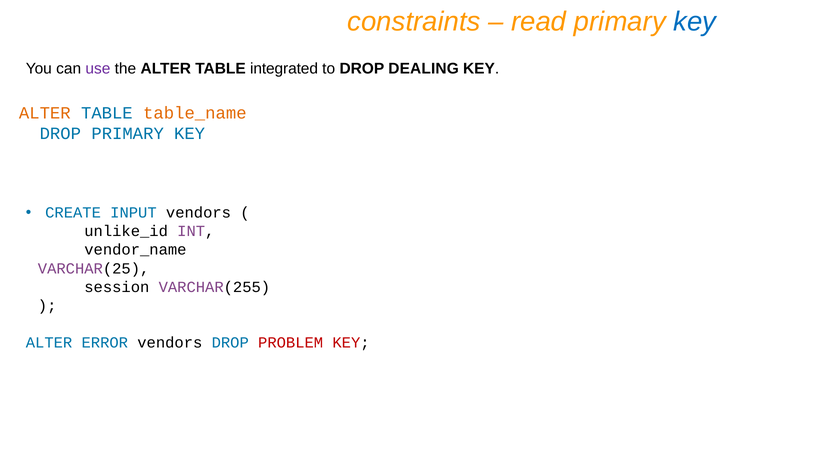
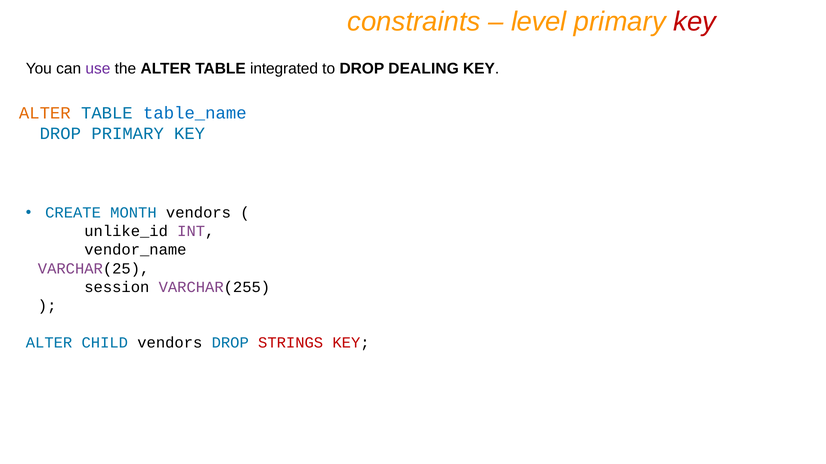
read: read -> level (539, 21)
key colour: blue -> red (695, 21)
table_name colour: orange -> blue (195, 113)
INPUT: INPUT -> MONTH (133, 213)
ERROR: ERROR -> CHILD (105, 343)
PROBLEM: PROBLEM -> STRINGS (291, 343)
